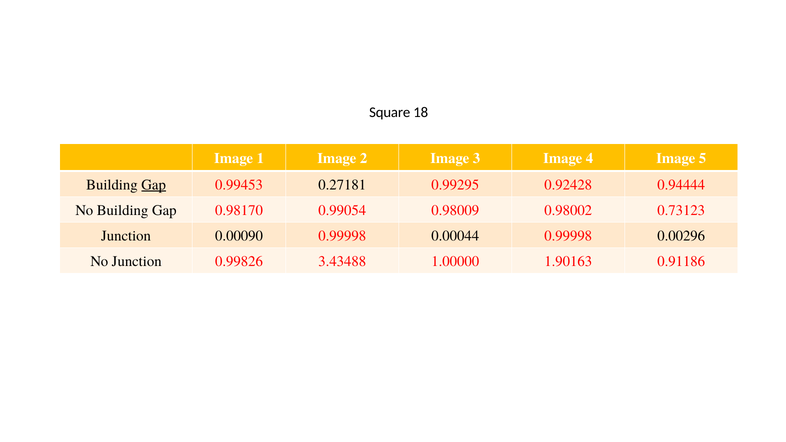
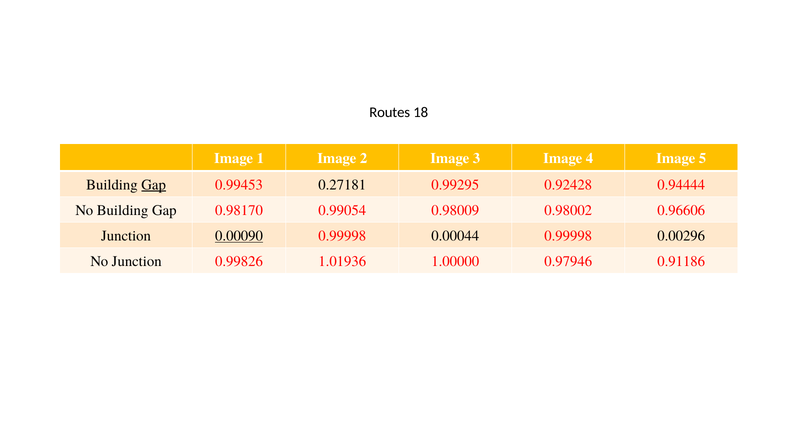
Square: Square -> Routes (390, 112)
0.73123: 0.73123 -> 0.96606 (681, 210)
0.00090 underline: none -> present (239, 236)
3.43488: 3.43488 -> 1.01936 (342, 262)
1.90163: 1.90163 -> 0.97946 (568, 262)
